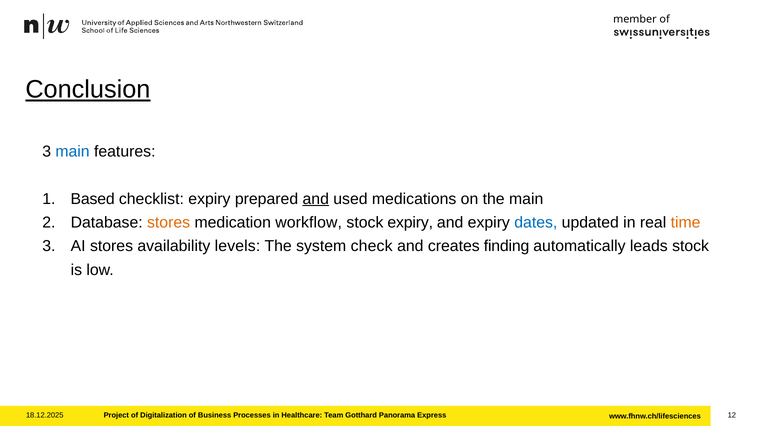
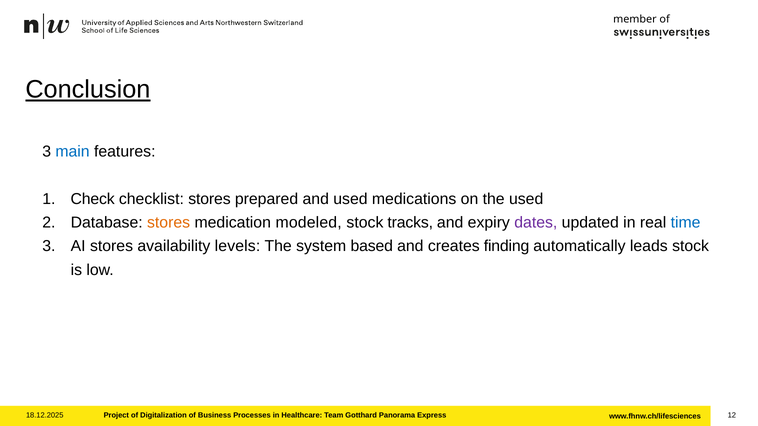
Based: Based -> Check (93, 199)
checklist expiry: expiry -> stores (209, 199)
and underline: present -> none (316, 199)
the main: main -> used (526, 199)
workflow: workflow -> modeled (309, 223)
stock expiry: expiry -> tracks (410, 223)
dates colour: blue -> purple (536, 223)
time colour: orange -> blue (686, 223)
check: check -> based (372, 246)
